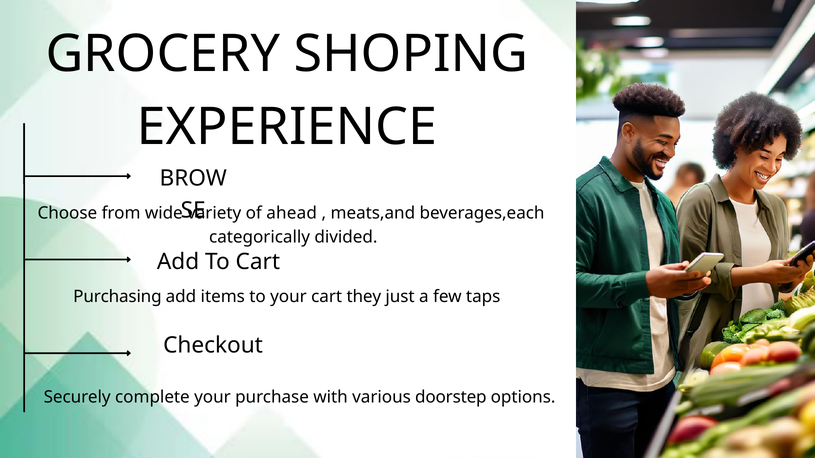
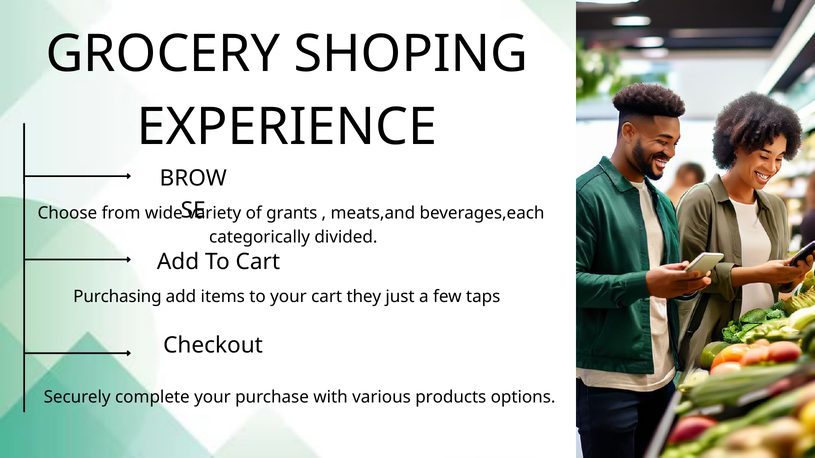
ahead: ahead -> grants (292, 213)
doorstep: doorstep -> products (451, 397)
